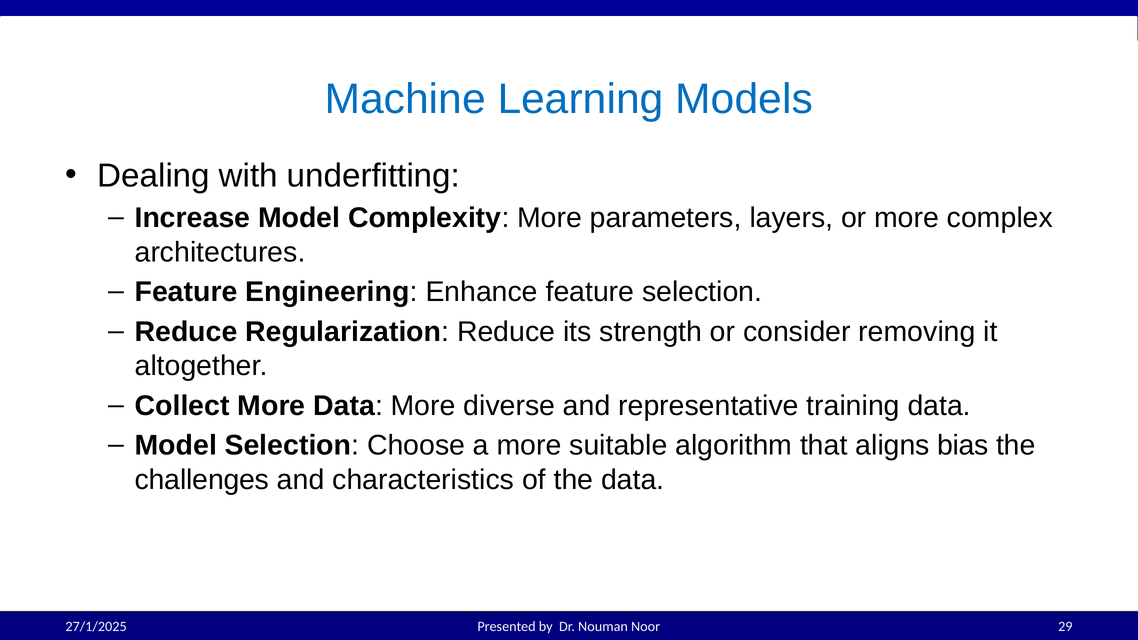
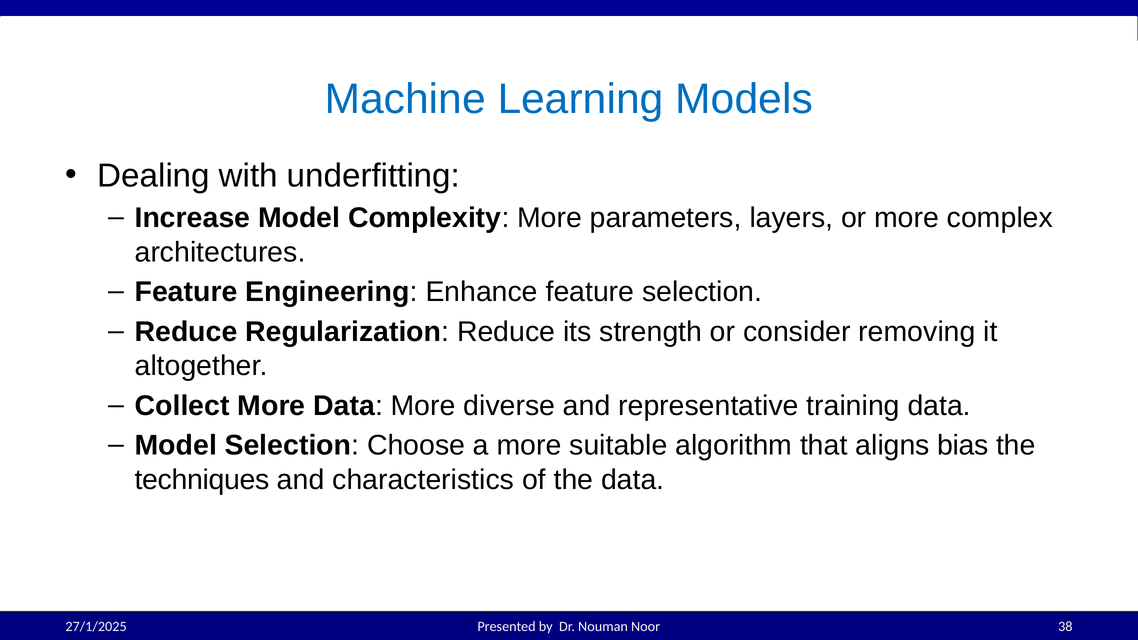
challenges: challenges -> techniques (202, 480)
29: 29 -> 38 (1065, 627)
